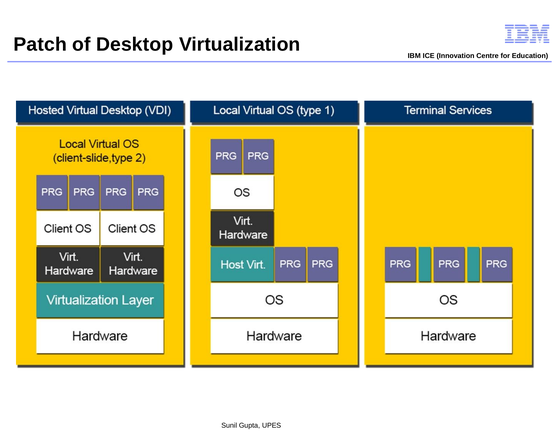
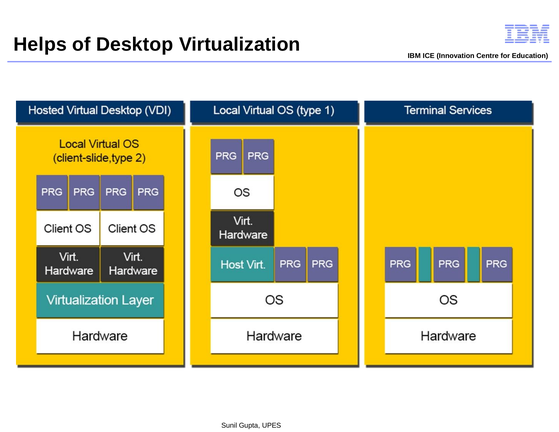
Patch: Patch -> Helps (40, 45)
